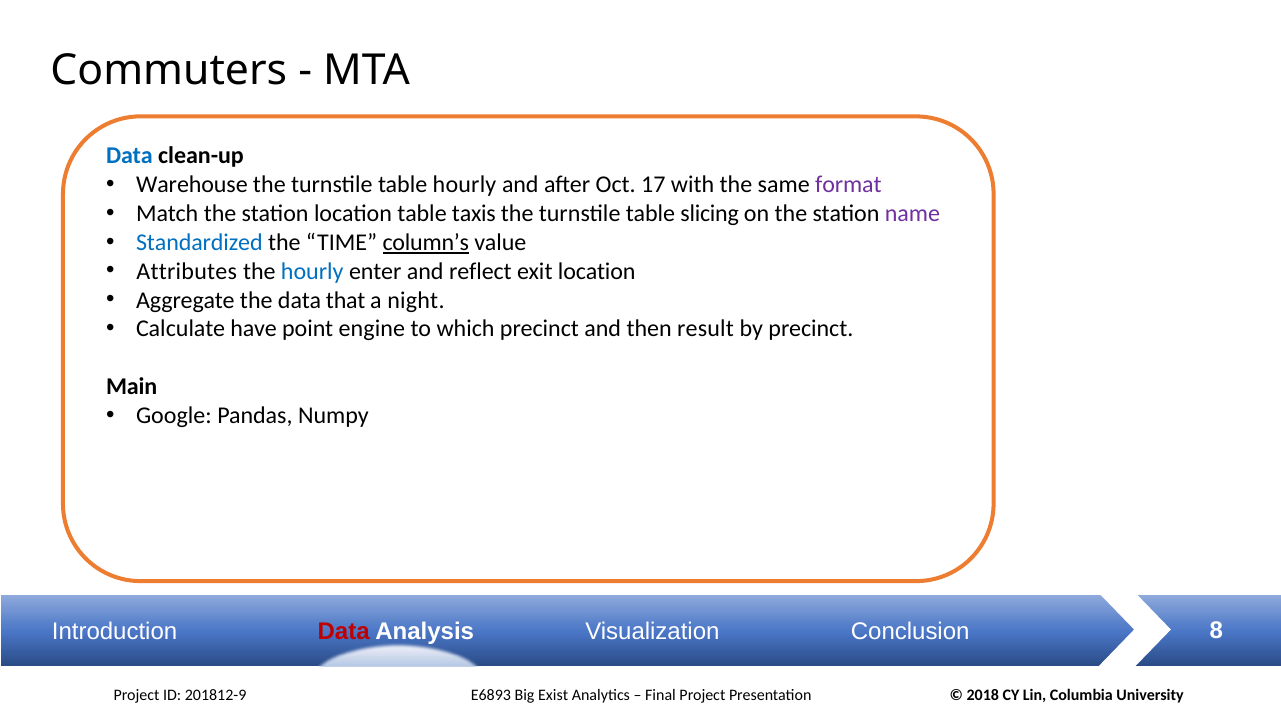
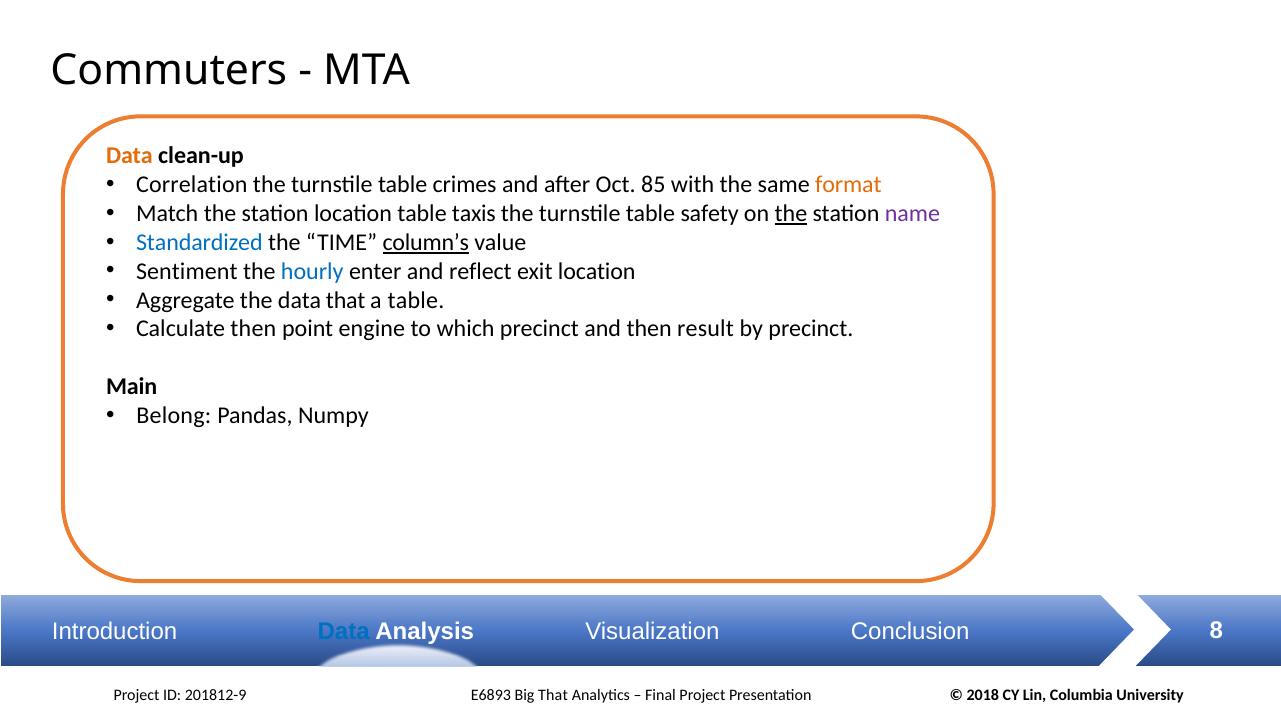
Data colour: blue -> orange (129, 156)
Warehouse: Warehouse -> Correlation (192, 185)
table hourly: hourly -> crimes (465, 185)
17: 17 -> 85 (653, 185)
format colour: purple -> orange (848, 185)
slicing: slicing -> safety (710, 213)
the underline: none -> present (791, 213)
Attributes: Attributes -> Sentiment (187, 271)
a night: night -> table (416, 300)
Calculate have: have -> then (253, 329)
Google: Google -> Belong (174, 415)
Data colour: red -> blue (344, 631)
Exist: Exist -> That (553, 695)
